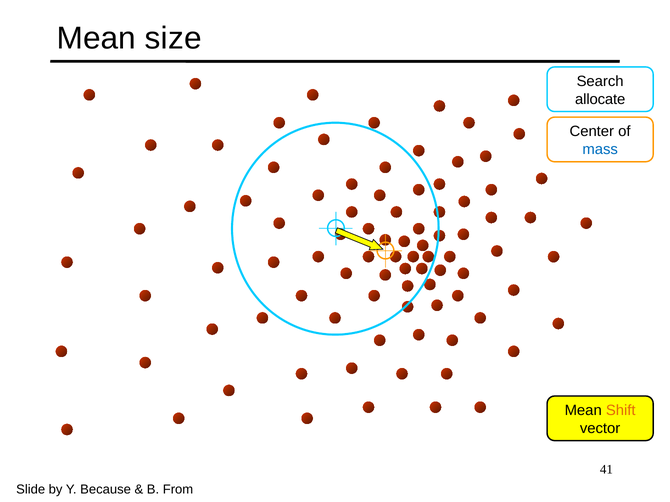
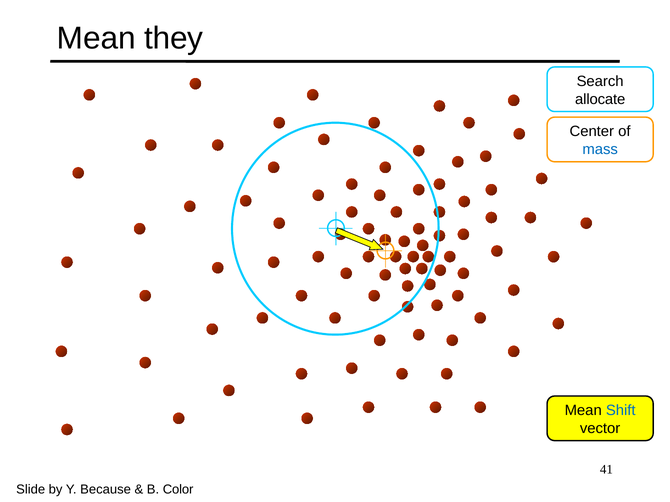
size: size -> they (174, 38)
Shift colour: orange -> blue (621, 411)
From: From -> Color (178, 490)
